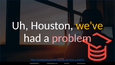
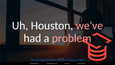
we've colour: yellow -> pink (89, 26)
